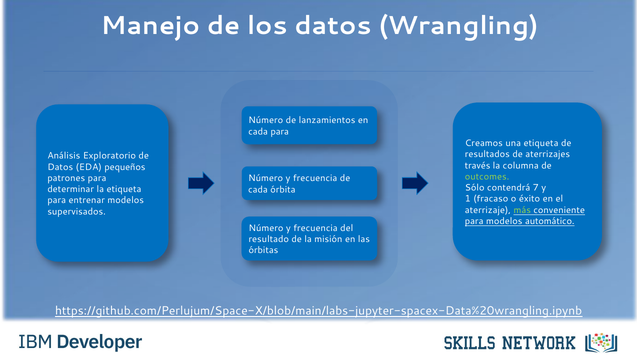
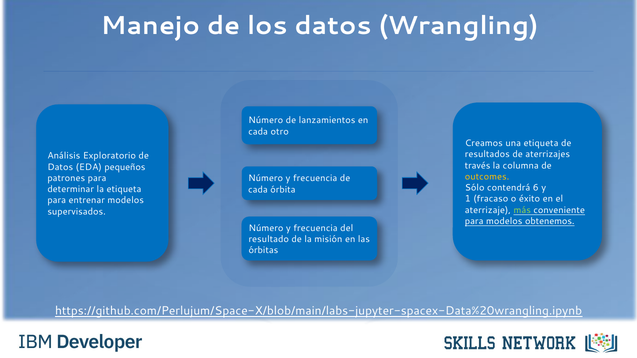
cada para: para -> otro (280, 132)
outcomes colour: light green -> yellow (487, 177)
7: 7 -> 6 (536, 188)
automático: automático -> obtenemos (550, 221)
